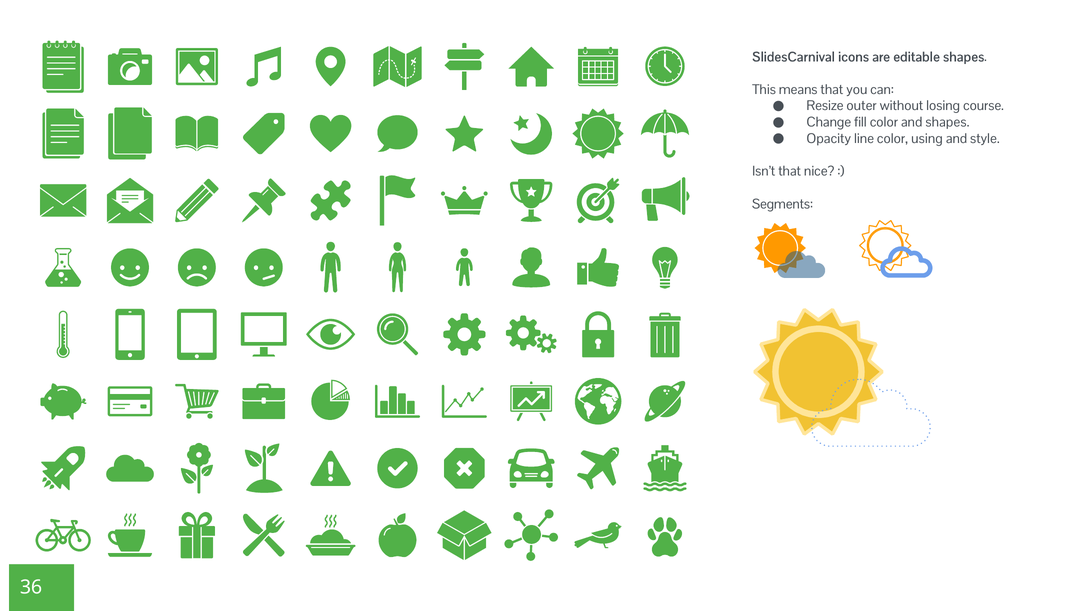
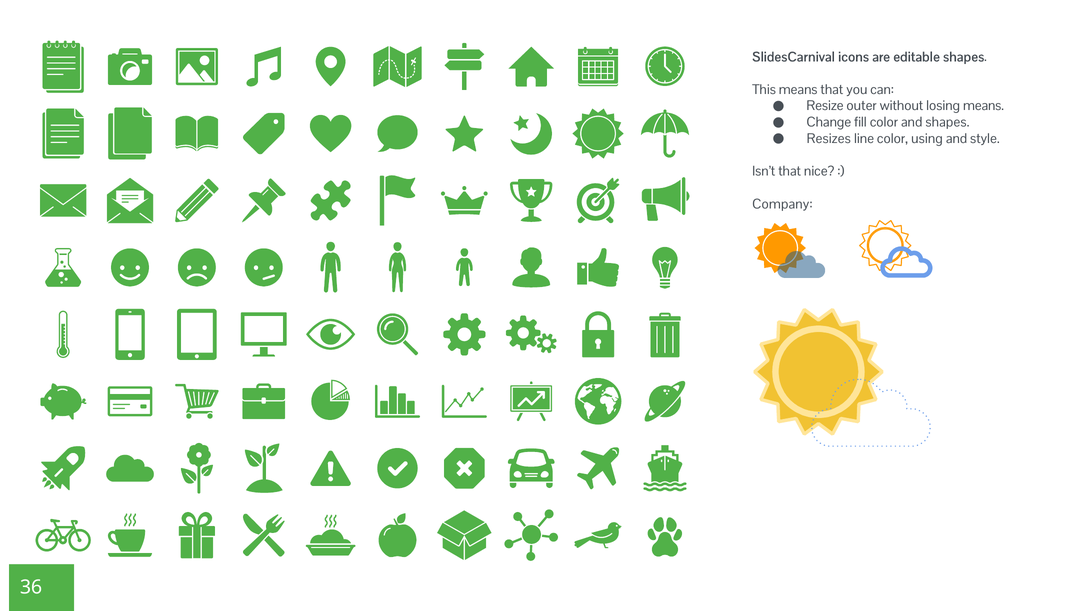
losing course: course -> means (984, 106)
Opacity: Opacity -> Resizes (829, 139)
Segments: Segments -> Company (782, 204)
